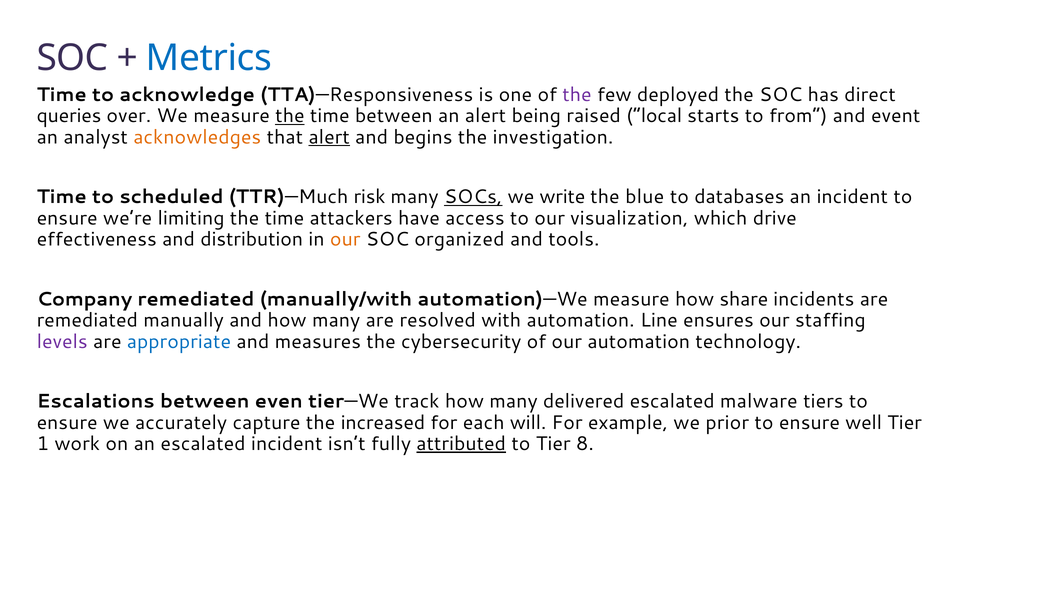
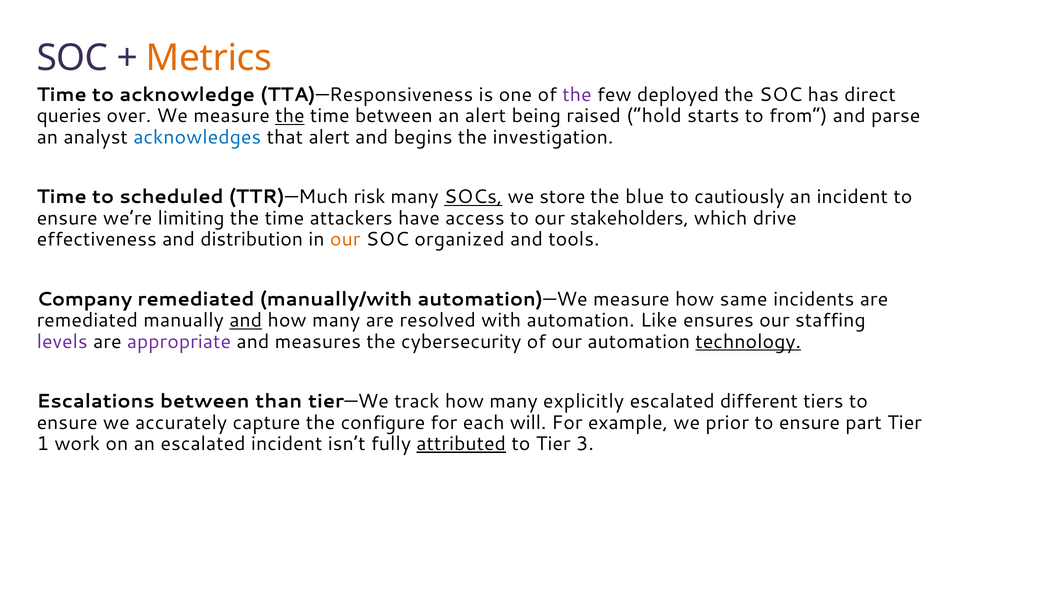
Metrics colour: blue -> orange (209, 58)
local: local -> hold (654, 116)
event: event -> parse (896, 116)
acknowledges colour: orange -> blue (197, 137)
alert underline: present -> none (329, 137)
write: write -> store (562, 197)
databases: databases -> cautiously (739, 197)
visualization: visualization -> stakeholders (629, 218)
share: share -> same (744, 299)
and underline: none -> present (246, 320)
Line: Line -> Like (659, 320)
appropriate colour: blue -> purple (179, 342)
technology underline: none -> present (748, 342)
even: even -> than (279, 401)
delivered: delivered -> explicitly (584, 401)
malware: malware -> different (759, 401)
increased: increased -> configure (383, 423)
well: well -> part (864, 423)
8: 8 -> 3 (585, 444)
